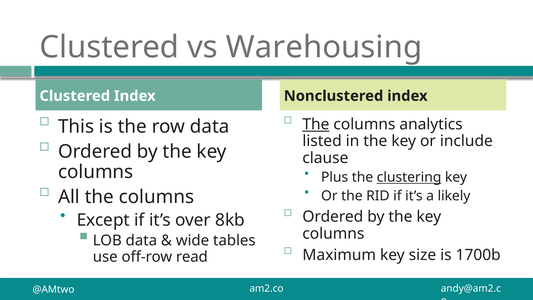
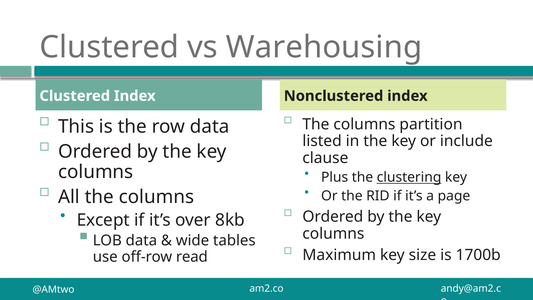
The underline: present -> none (316, 124)
analytics: analytics -> partition (431, 124)
likely: likely -> page (454, 196)
